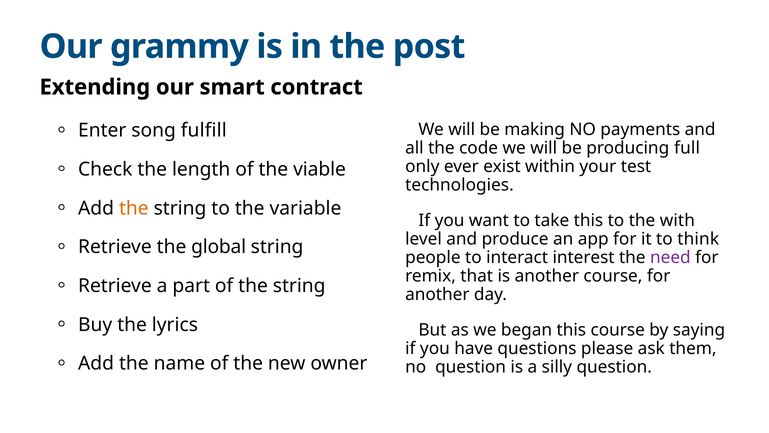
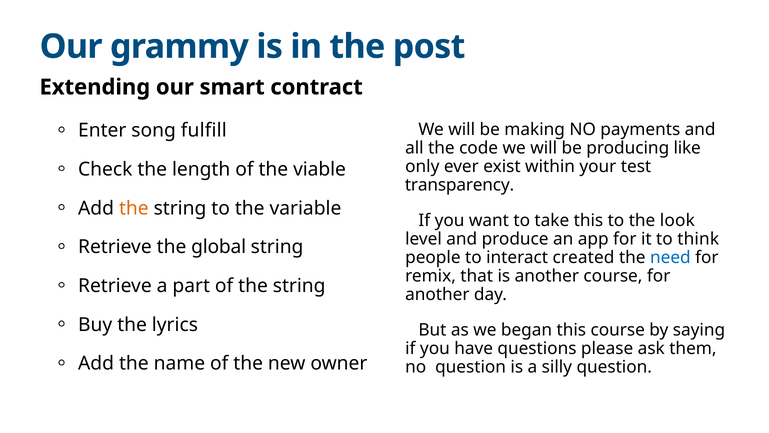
full: full -> like (687, 148)
technologies: technologies -> transparency (460, 185)
with: with -> look (677, 220)
interest: interest -> created (583, 257)
need colour: purple -> blue (670, 257)
